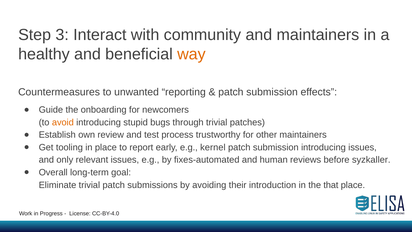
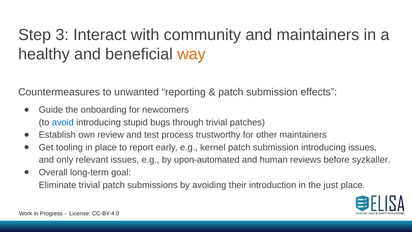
avoid colour: orange -> blue (63, 122)
fixes-automated: fixes-automated -> upon-automated (207, 160)
that: that -> just (331, 185)
